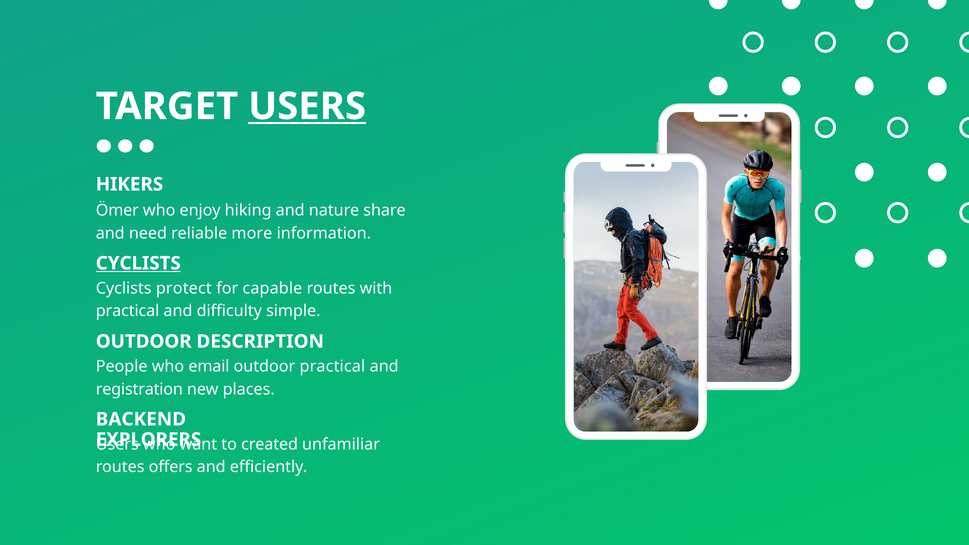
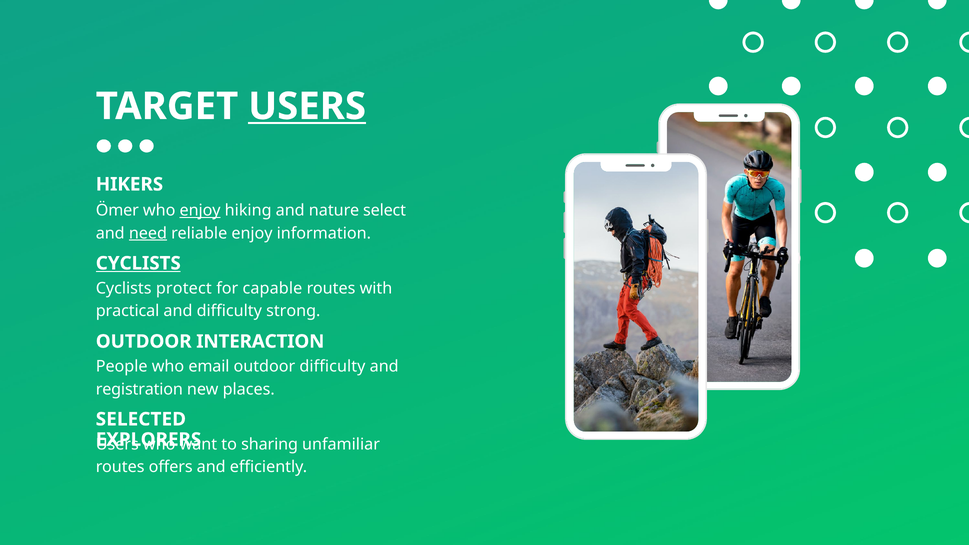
enjoy underline: none -> present (200, 211)
share: share -> select (385, 211)
need underline: none -> present (148, 233)
reliable more: more -> enjoy (252, 233)
simple: simple -> strong (293, 311)
DESCRIPTION: DESCRIPTION -> INTERACTION (260, 342)
outdoor practical: practical -> difficulty (332, 367)
BACKEND: BACKEND -> SELECTED (141, 419)
created: created -> sharing (270, 444)
